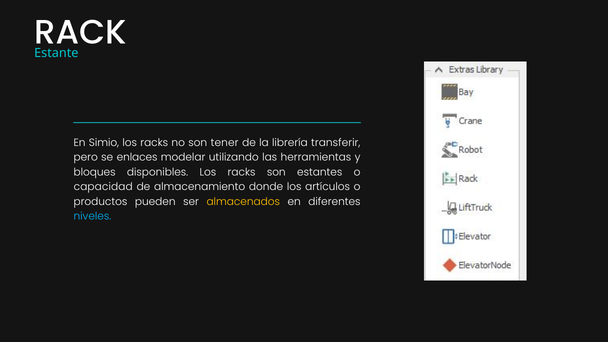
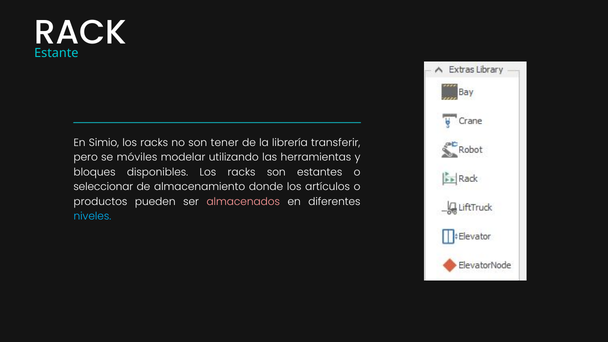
enlaces: enlaces -> móviles (137, 157)
capacidad: capacidad -> seleccionar (103, 187)
almacenados colour: yellow -> pink (243, 202)
